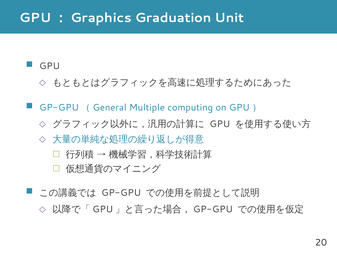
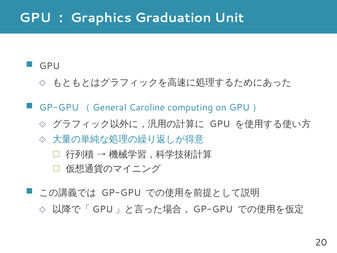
Multiple: Multiple -> Caroline (147, 107)
